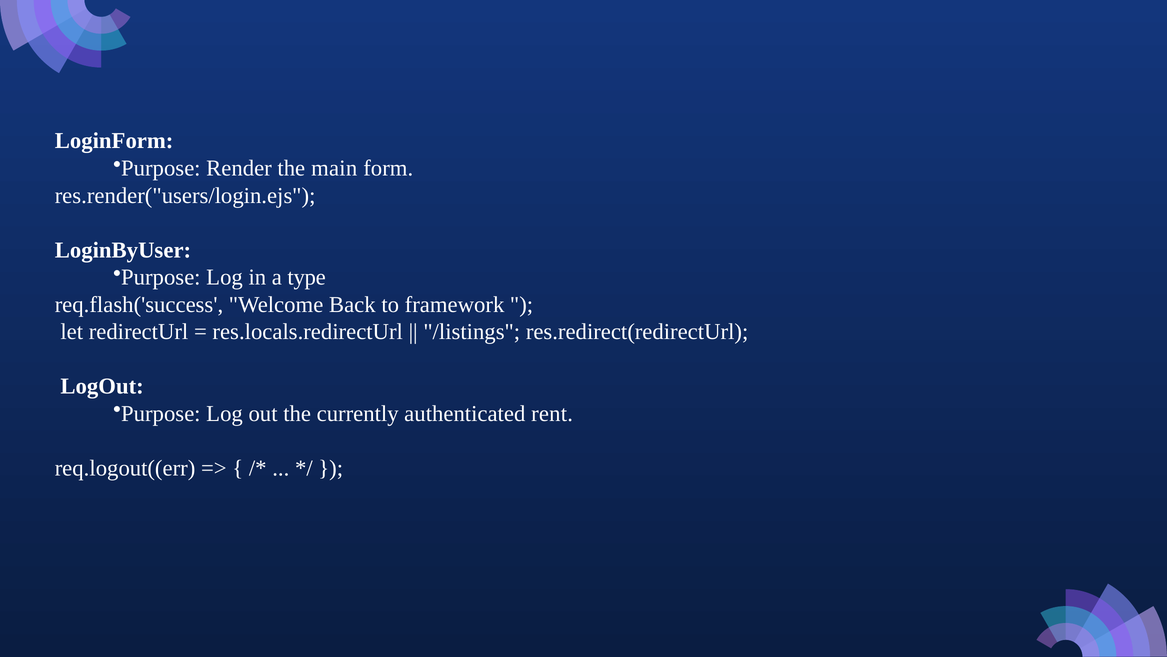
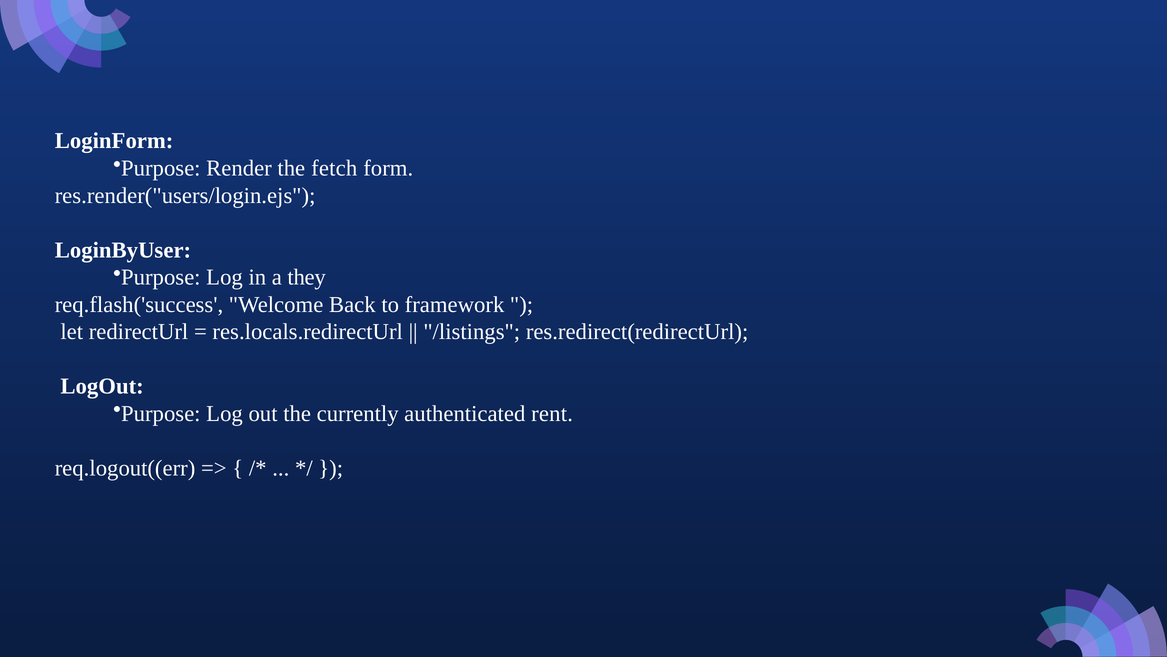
main: main -> fetch (334, 168)
type: type -> they (307, 277)
